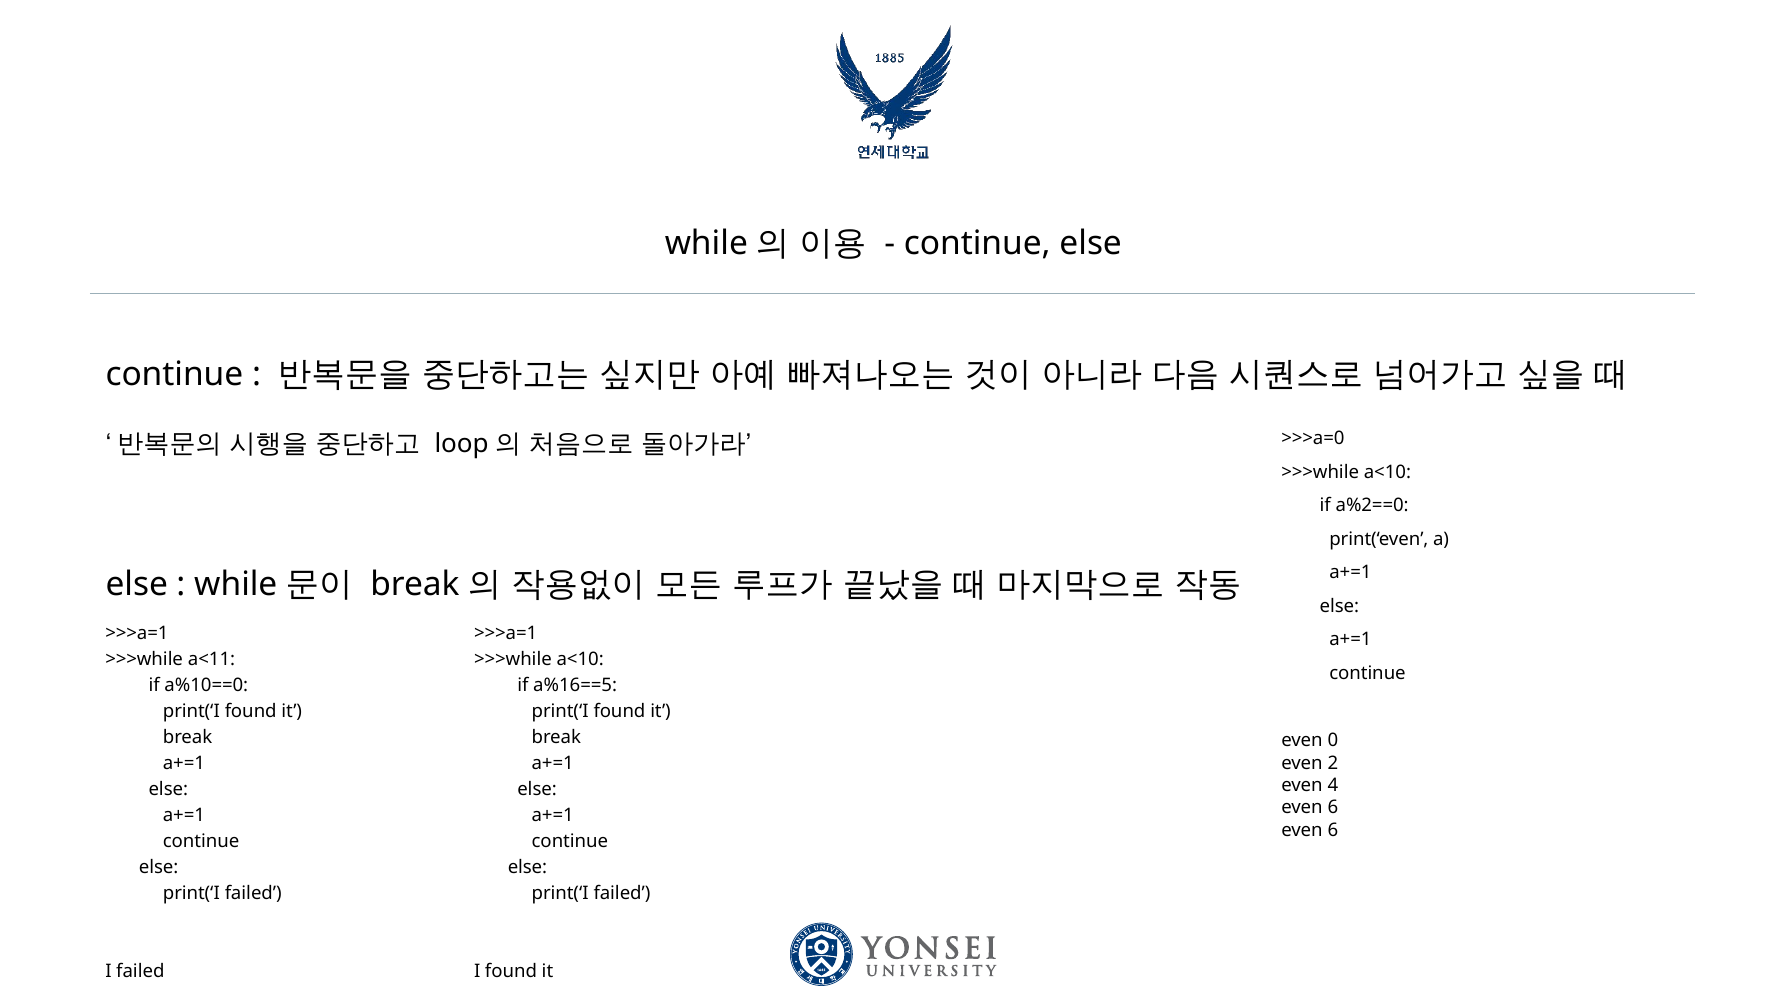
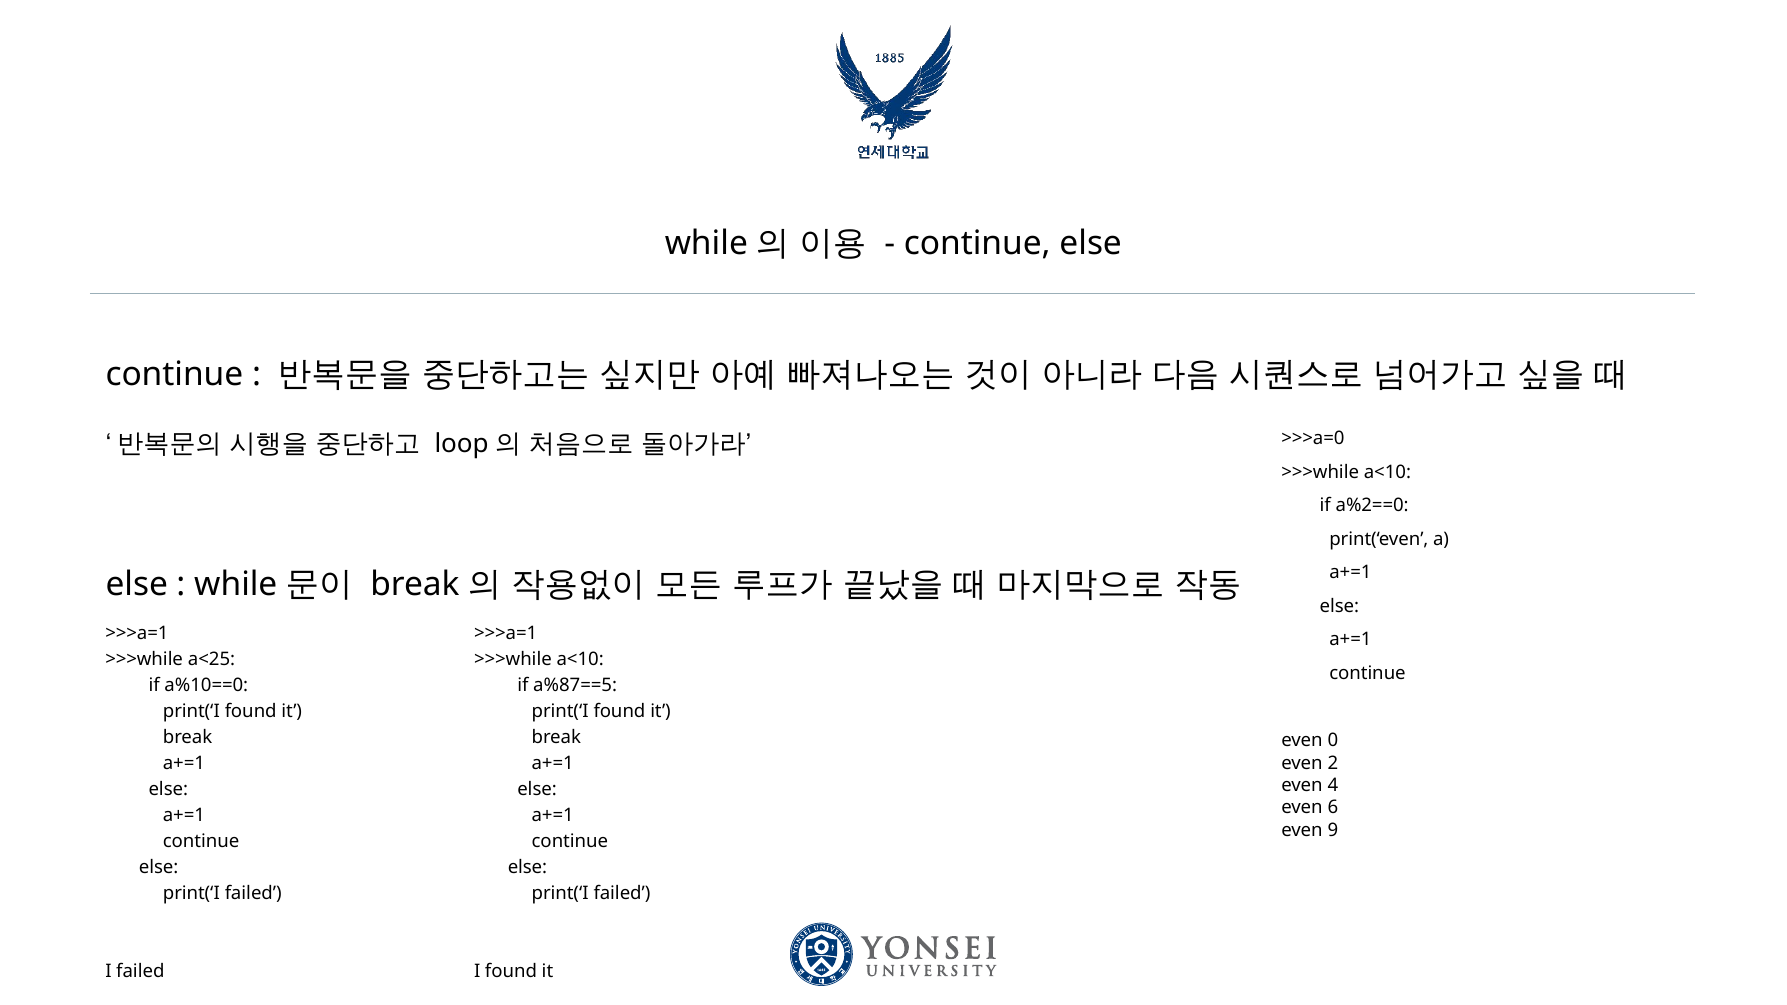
a<11: a<11 -> a<25 (212, 659)
a%16==5: a%16==5 -> a%87==5 (575, 685)
6: 6 -> 9 (1333, 830)
